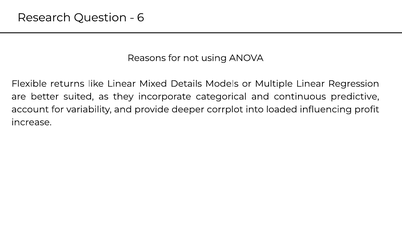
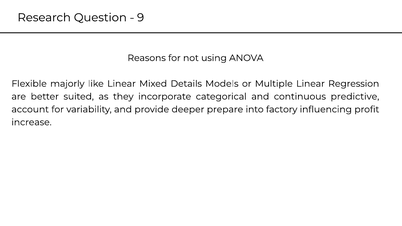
6: 6 -> 9 (141, 18)
returns: returns -> majorly (67, 84)
corrplot: corrplot -> prepare (225, 109)
loaded: loaded -> factory (282, 109)
